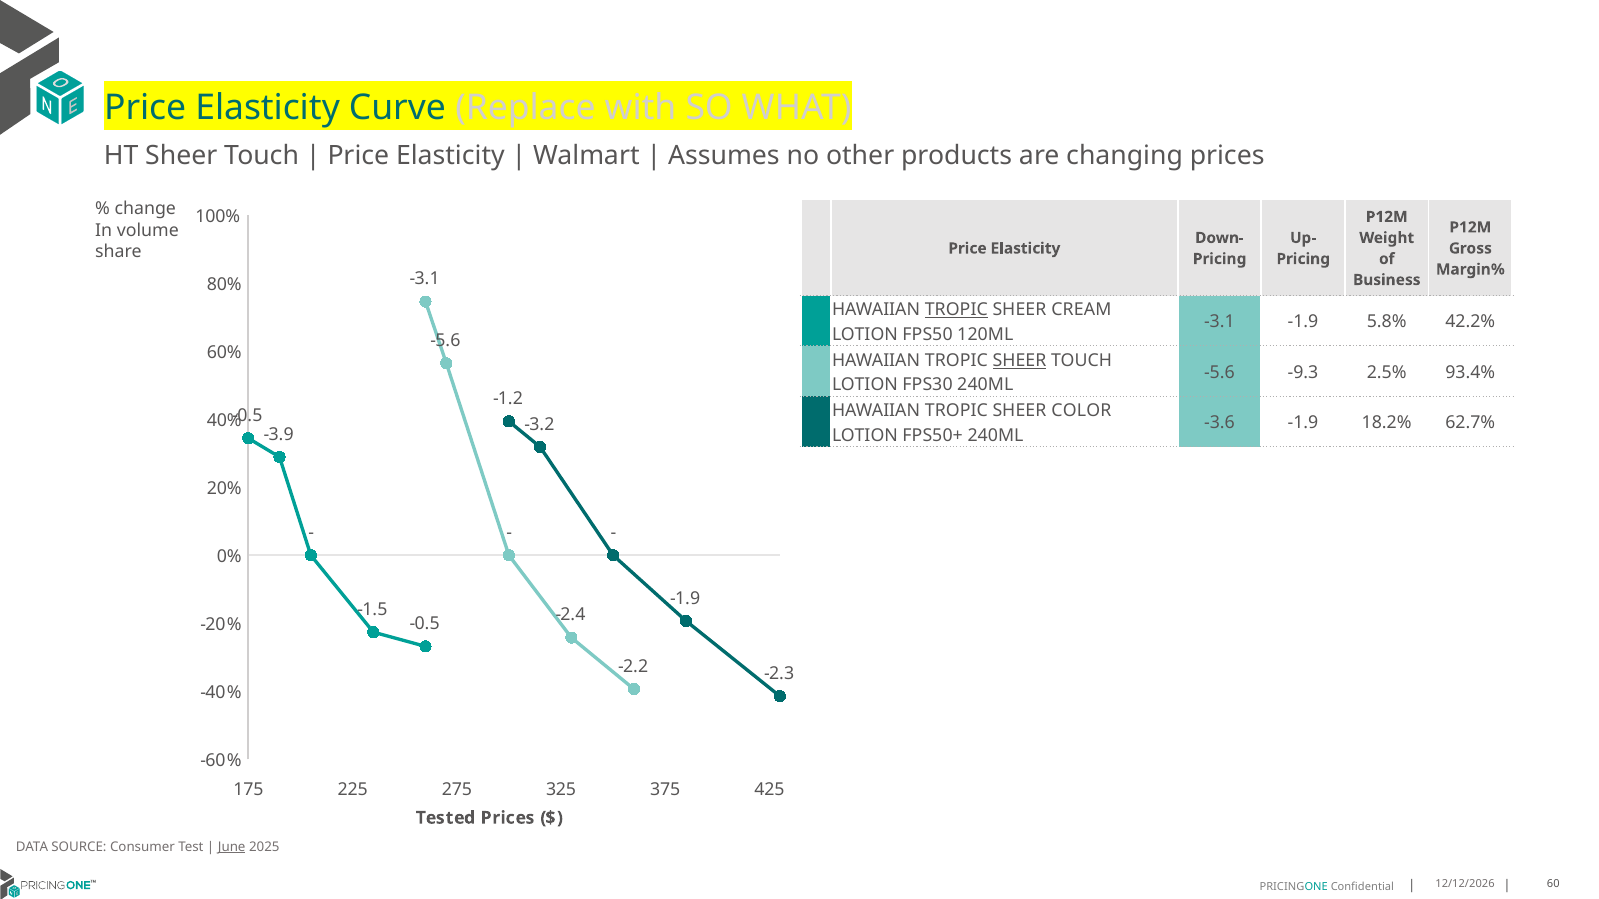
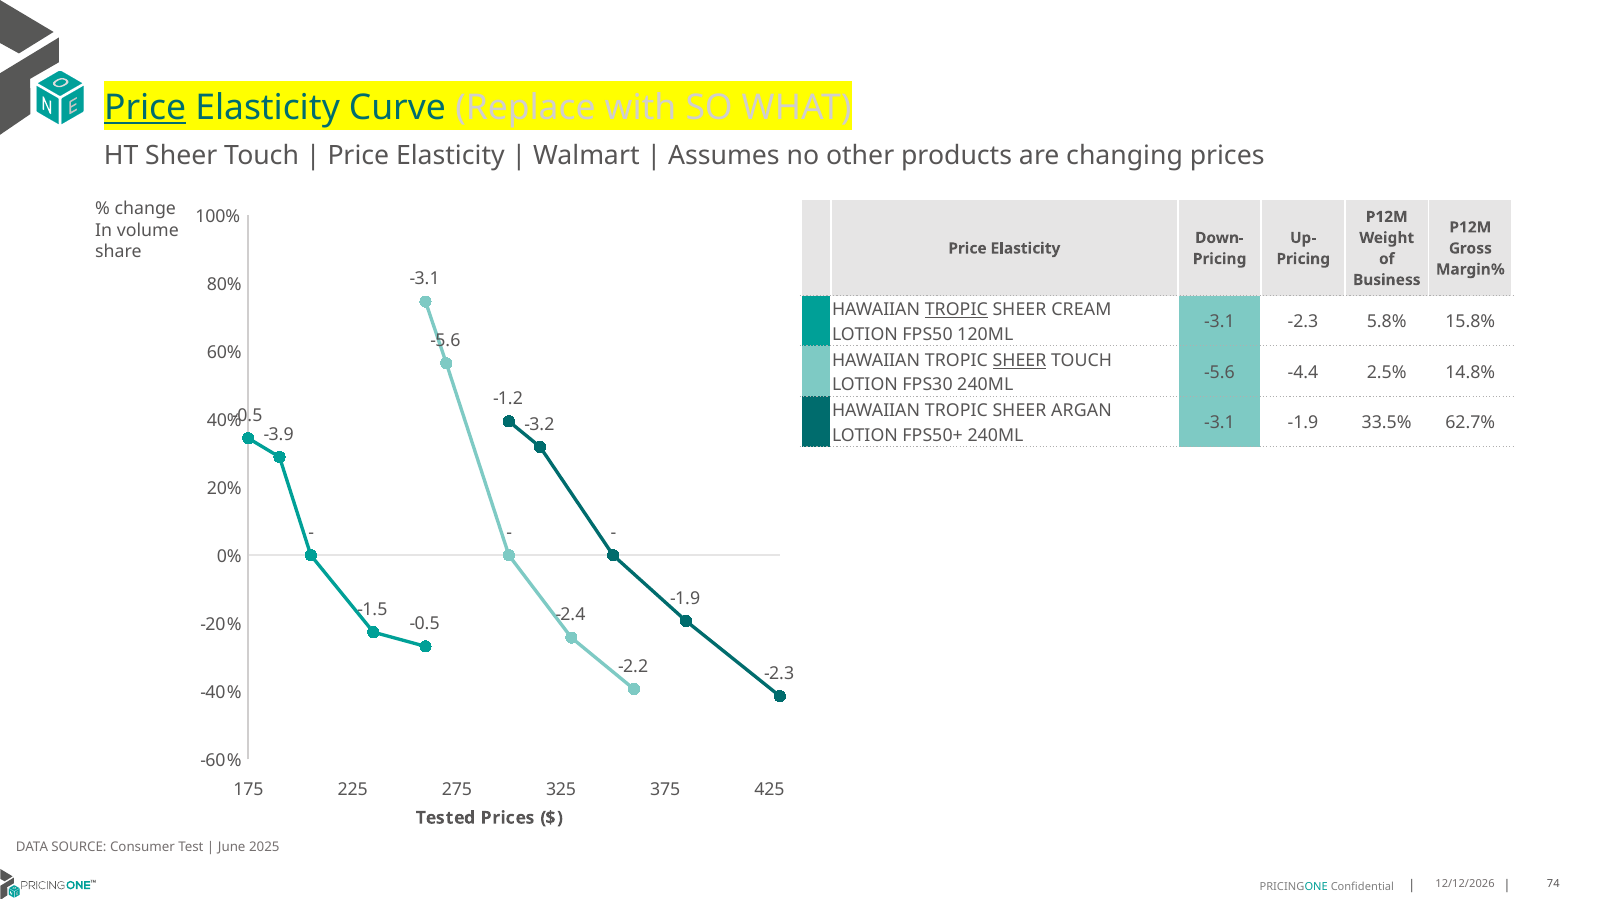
Price underline: none -> present (145, 107)
-3.1 -1.9: -1.9 -> -2.3 (1303, 322)
42.2%: 42.2% -> 15.8% (1470, 322)
-9.3: -9.3 -> -4.4 (1303, 373)
93.4%: 93.4% -> 14.8% (1470, 373)
COLOR: COLOR -> ARGAN (1081, 411)
-3.6: -3.6 -> -3.1 (1219, 423)
18.2%: 18.2% -> 33.5% (1387, 423)
June underline: present -> none (232, 847)
60: 60 -> 74 (1553, 884)
